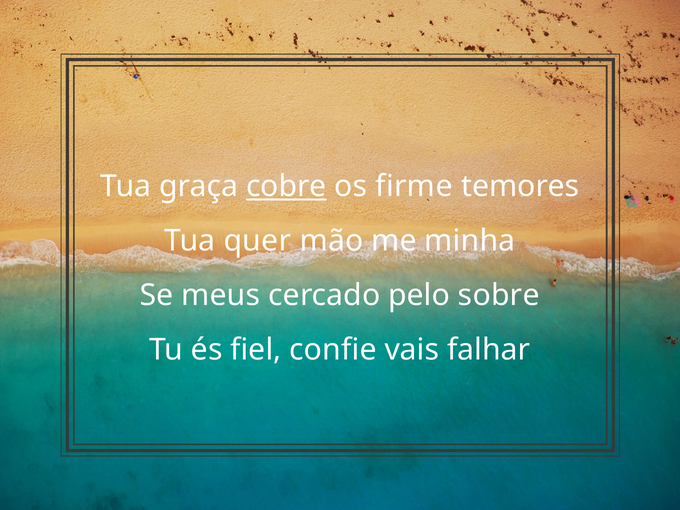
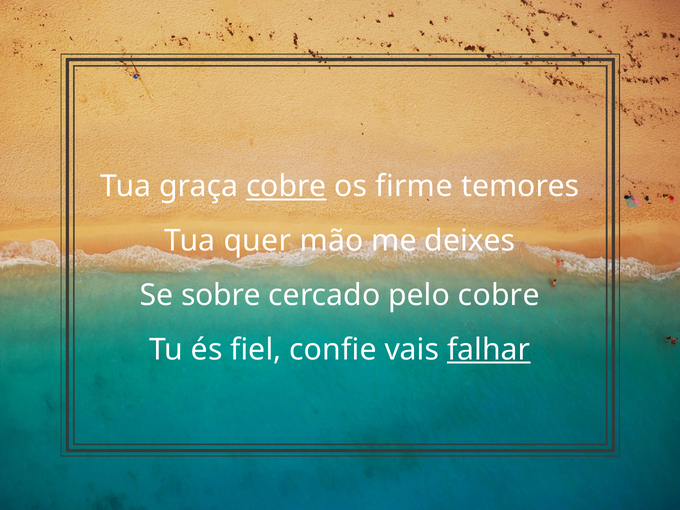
minha: minha -> deixes (470, 241)
meus: meus -> sobre (221, 295)
pelo sobre: sobre -> cobre (499, 295)
falhar underline: none -> present (489, 350)
